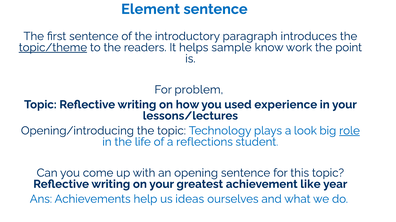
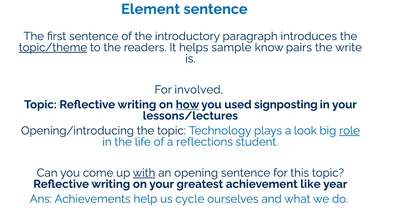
work: work -> pairs (299, 48)
point: point -> write (349, 48)
problem: problem -> involved (199, 90)
how underline: none -> present (188, 105)
experience: experience -> signposting (286, 105)
with underline: none -> present (144, 173)
ideas: ideas -> cycle (190, 200)
